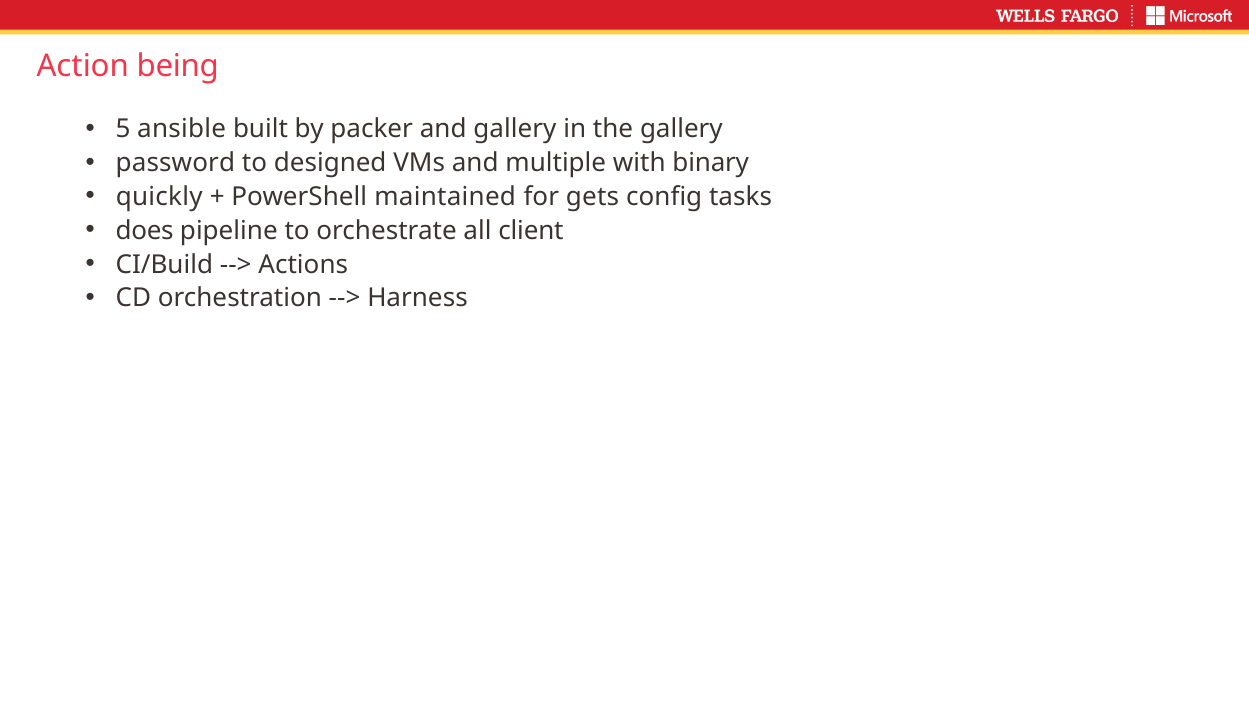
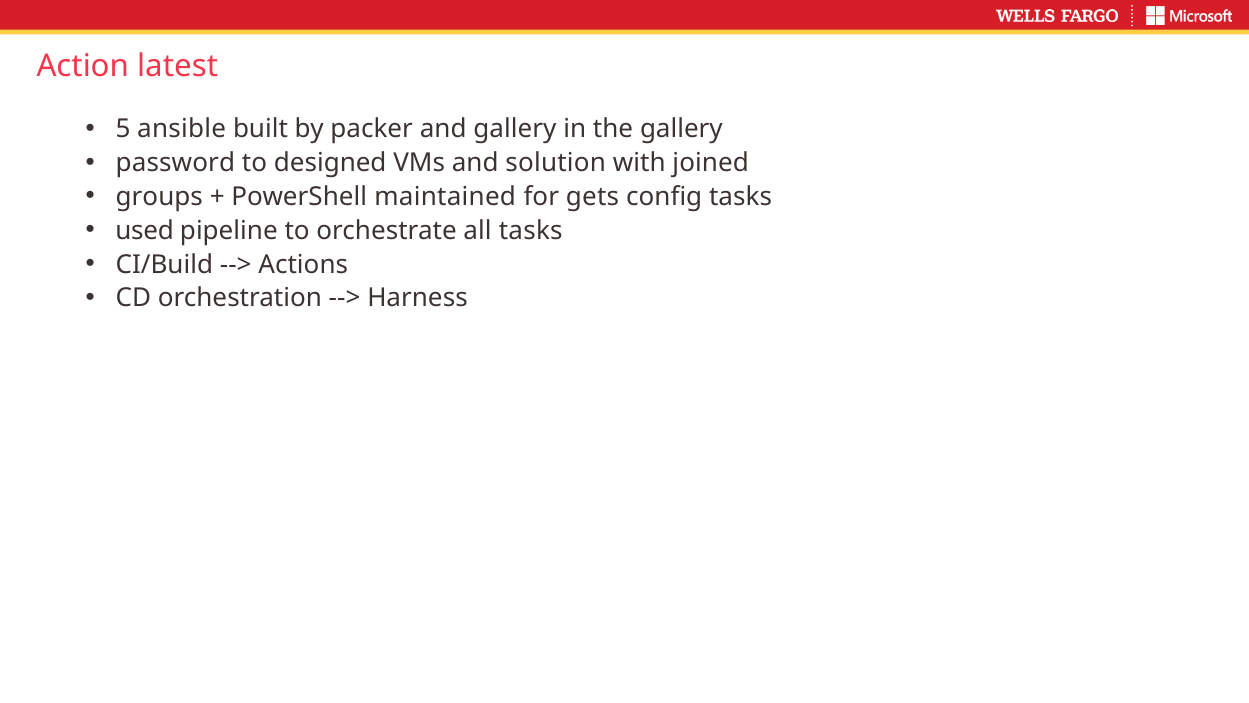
being: being -> latest (178, 66)
multiple: multiple -> solution (556, 163)
binary: binary -> joined (711, 163)
quickly: quickly -> groups (159, 197)
does: does -> used (145, 230)
all client: client -> tasks (531, 230)
